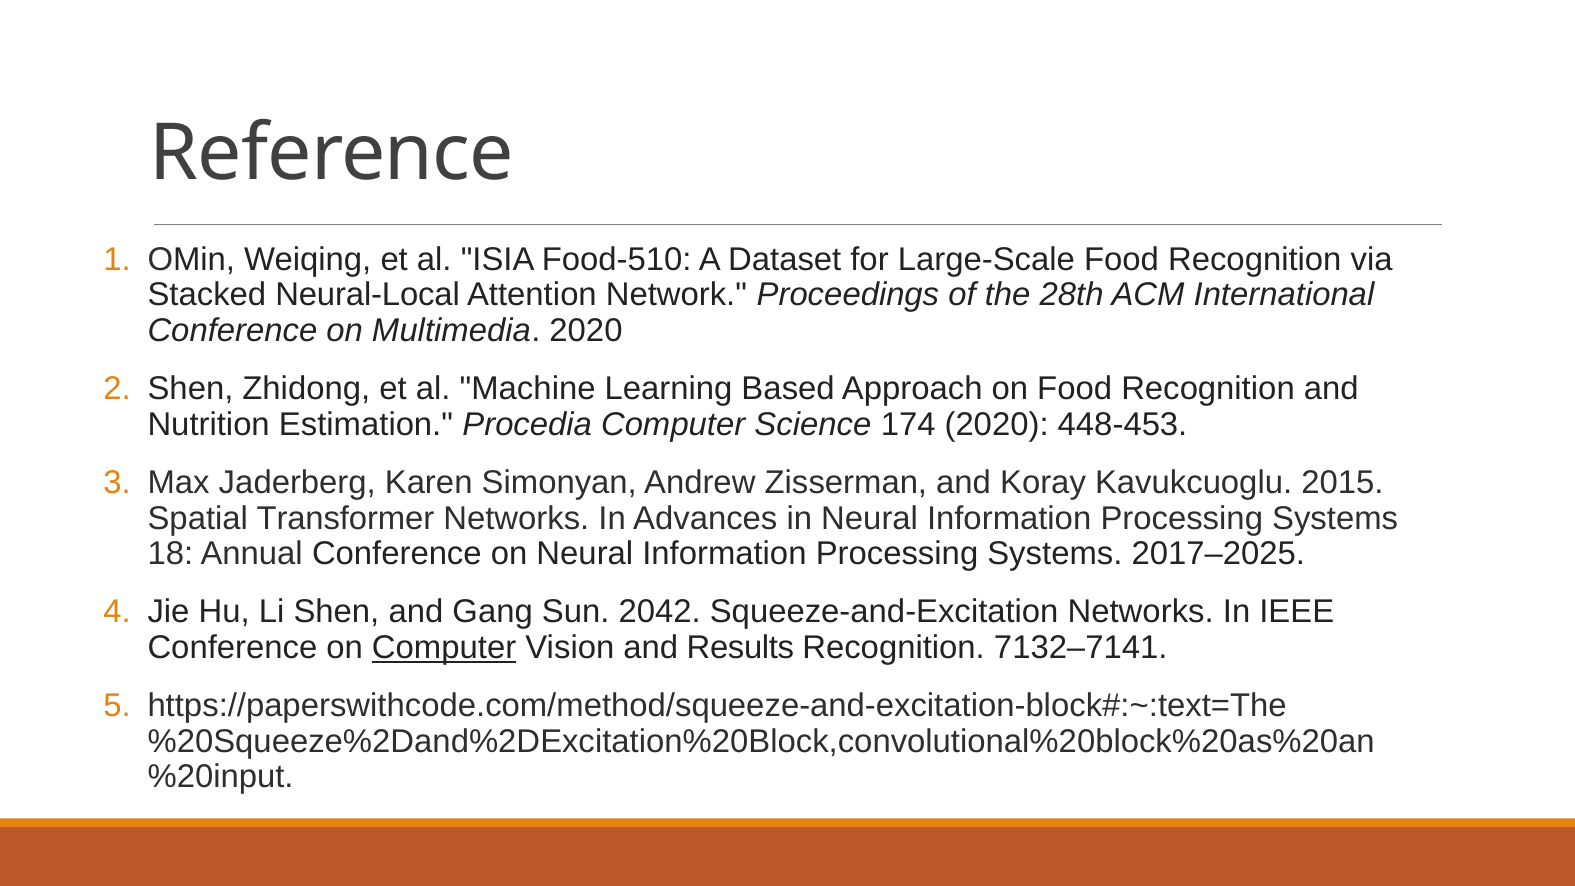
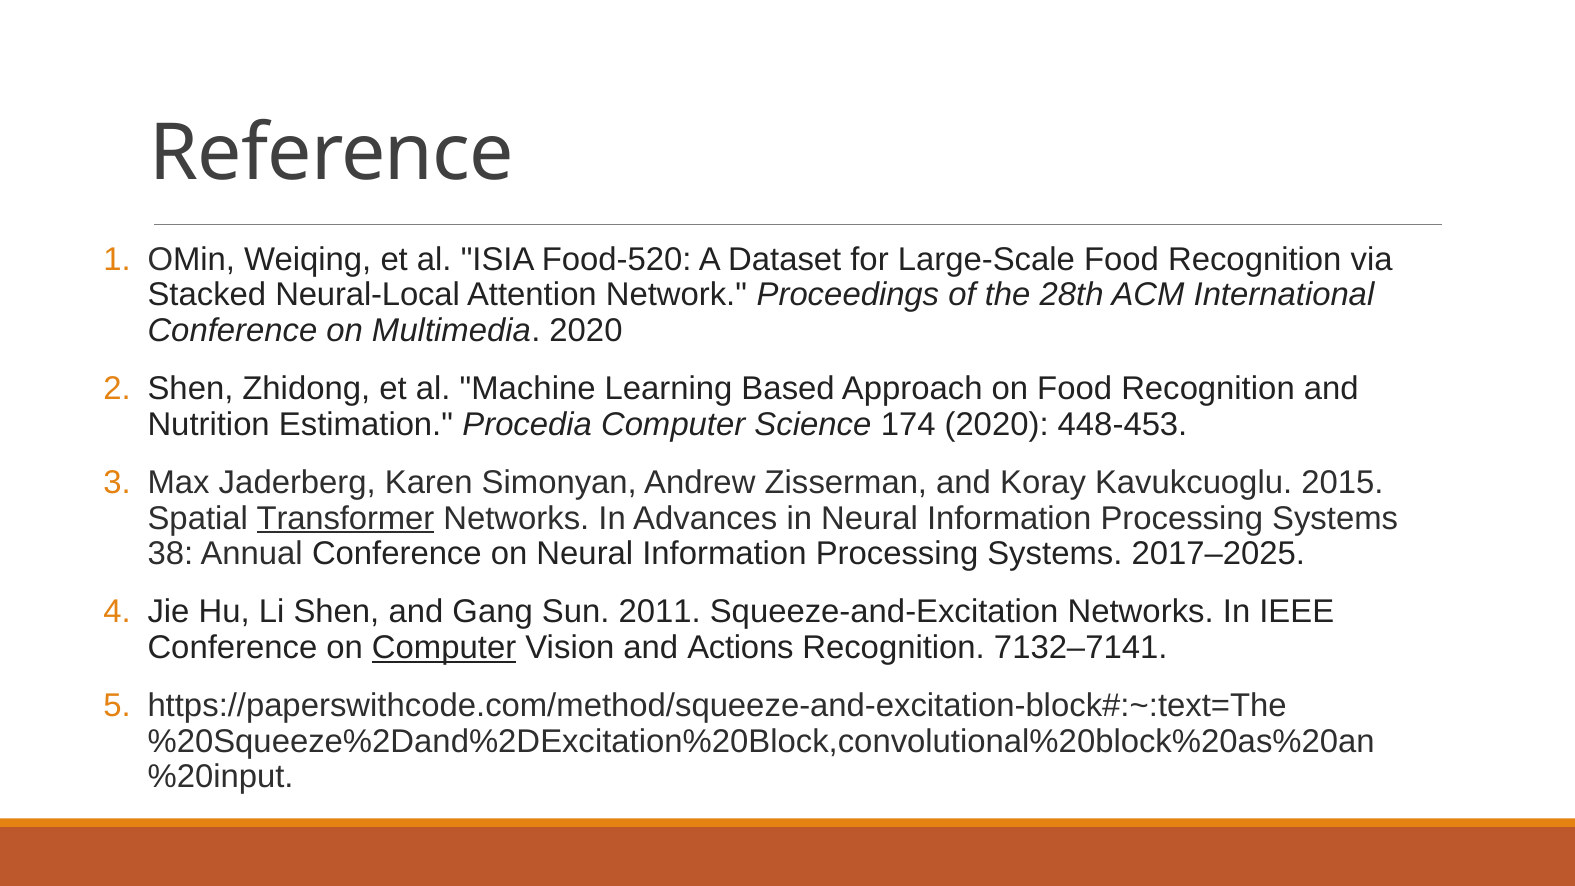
Food-510: Food-510 -> Food-520 (617, 260)
Transformer underline: none -> present (345, 518)
18: 18 -> 38 (170, 554)
2042: 2042 -> 2011 (660, 612)
Results: Results -> Actions (740, 648)
